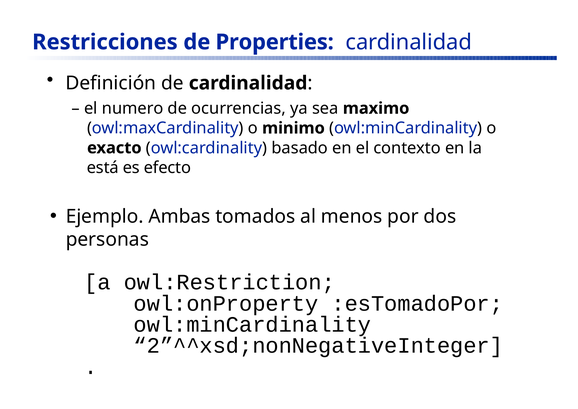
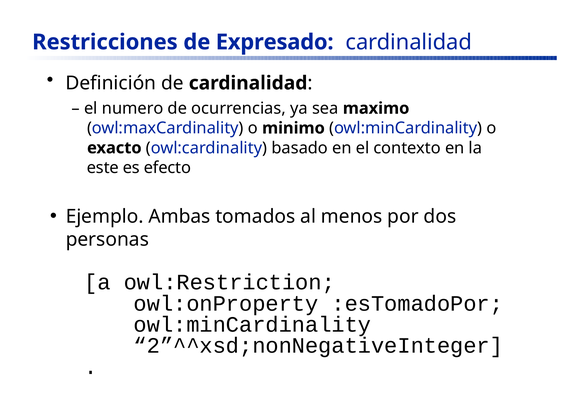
Properties: Properties -> Expresado (275, 42)
está: está -> este (103, 168)
